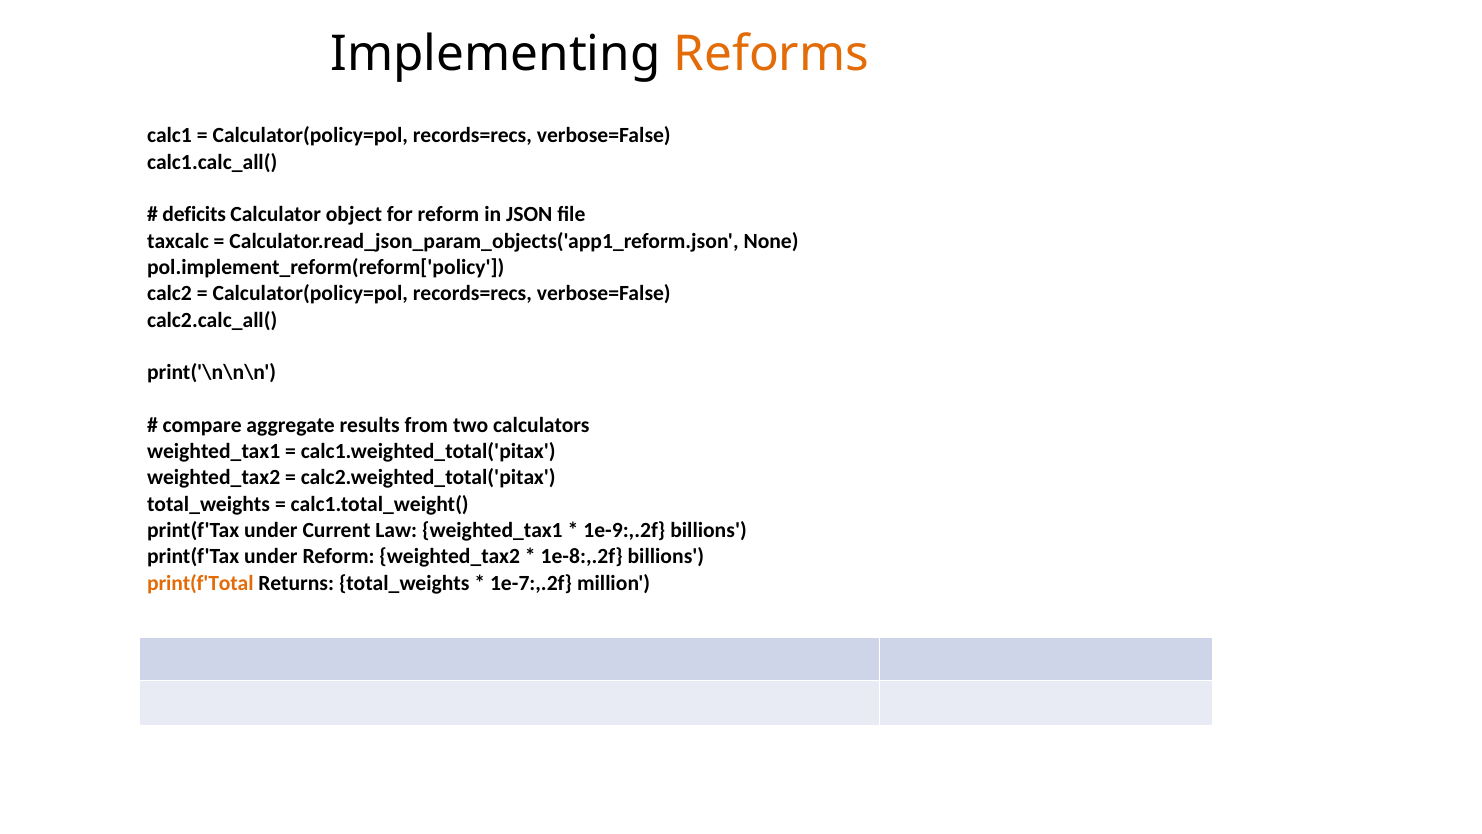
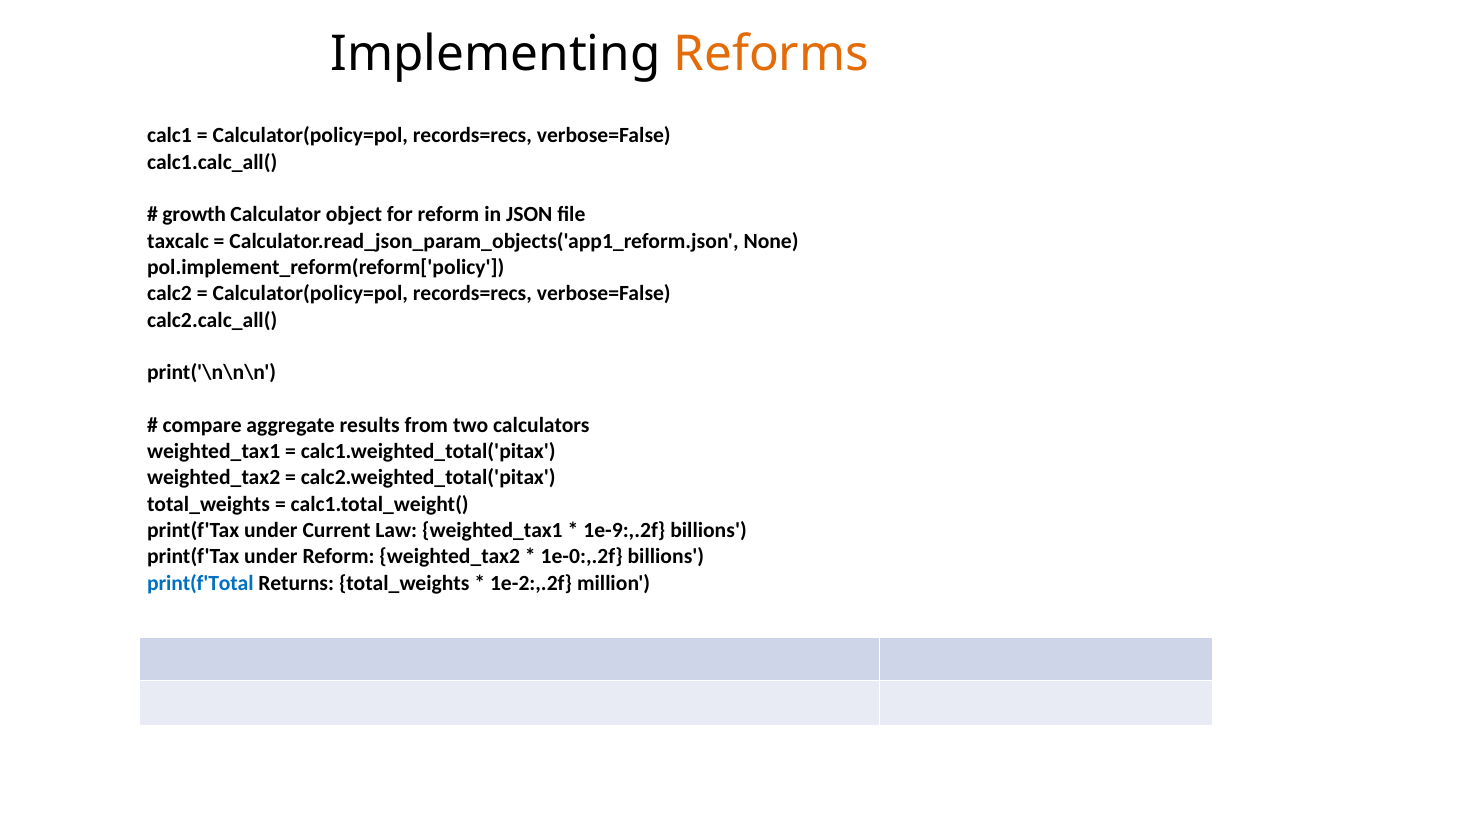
deficits: deficits -> growth (194, 215)
1e-8:,.2f: 1e-8:,.2f -> 1e-0:,.2f (582, 556)
print(f'Total colour: orange -> blue (200, 583)
1e-7:,.2f: 1e-7:,.2f -> 1e-2:,.2f (531, 583)
